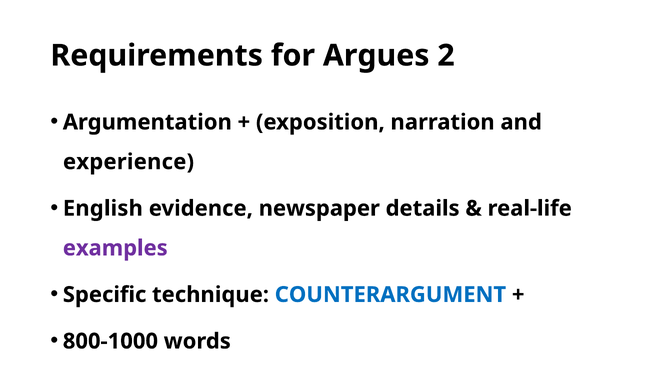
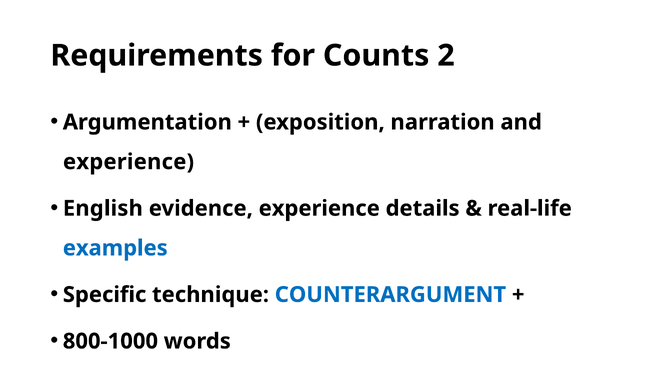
Argues: Argues -> Counts (376, 56)
evidence newspaper: newspaper -> experience (319, 208)
examples colour: purple -> blue (115, 248)
